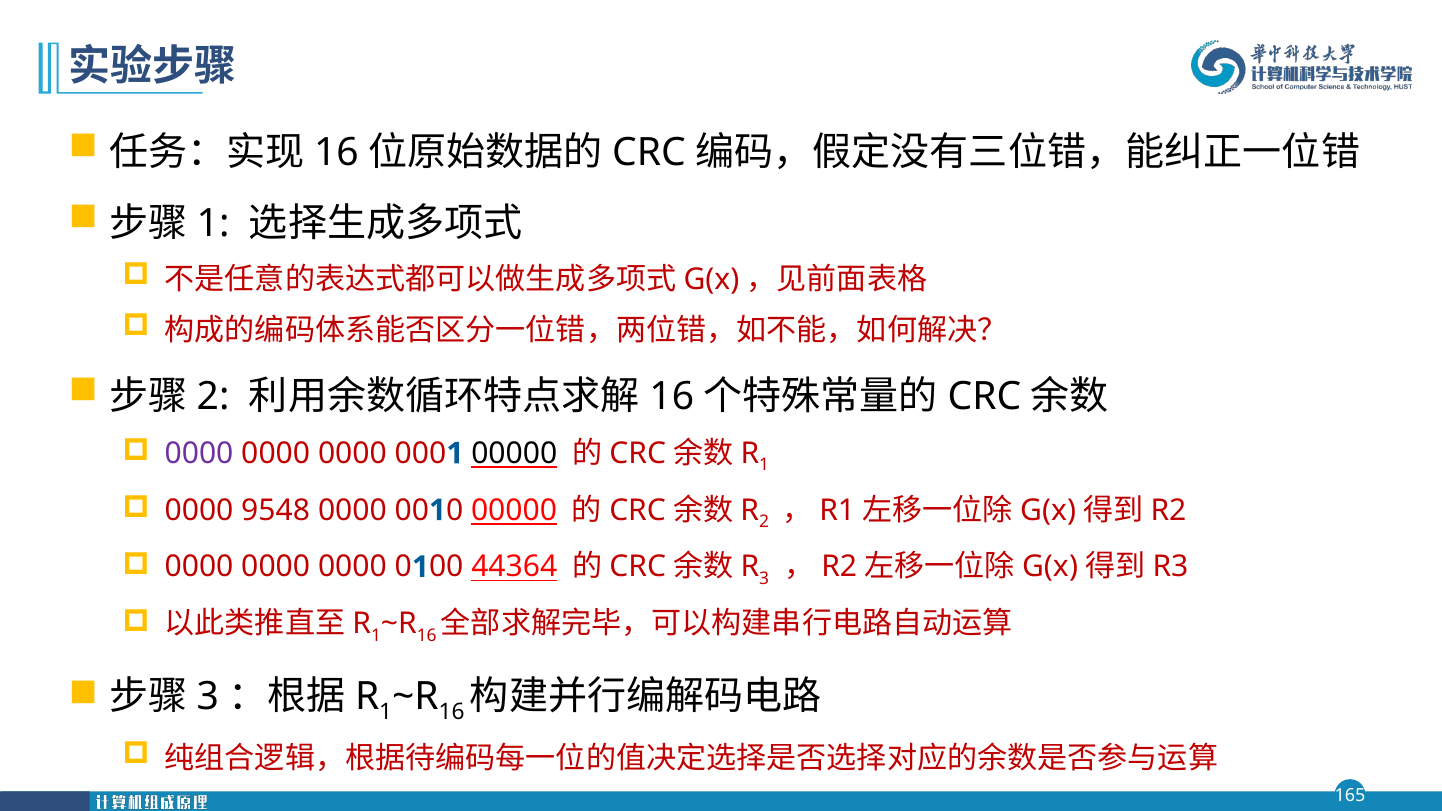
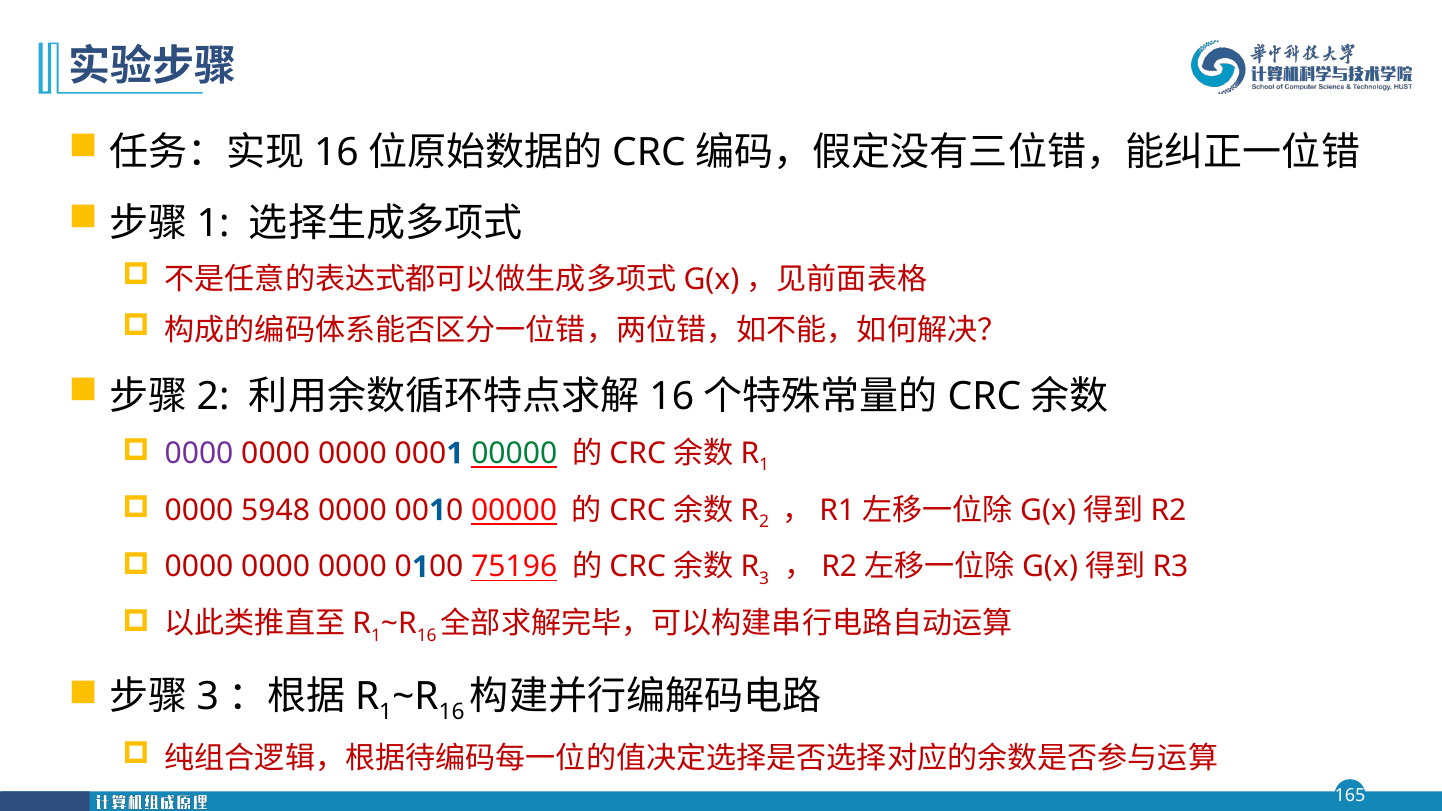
00000 colour: black -> green (514, 453)
9548: 9548 -> 5948 (276, 510)
44364: 44364 -> 75196 (514, 567)
